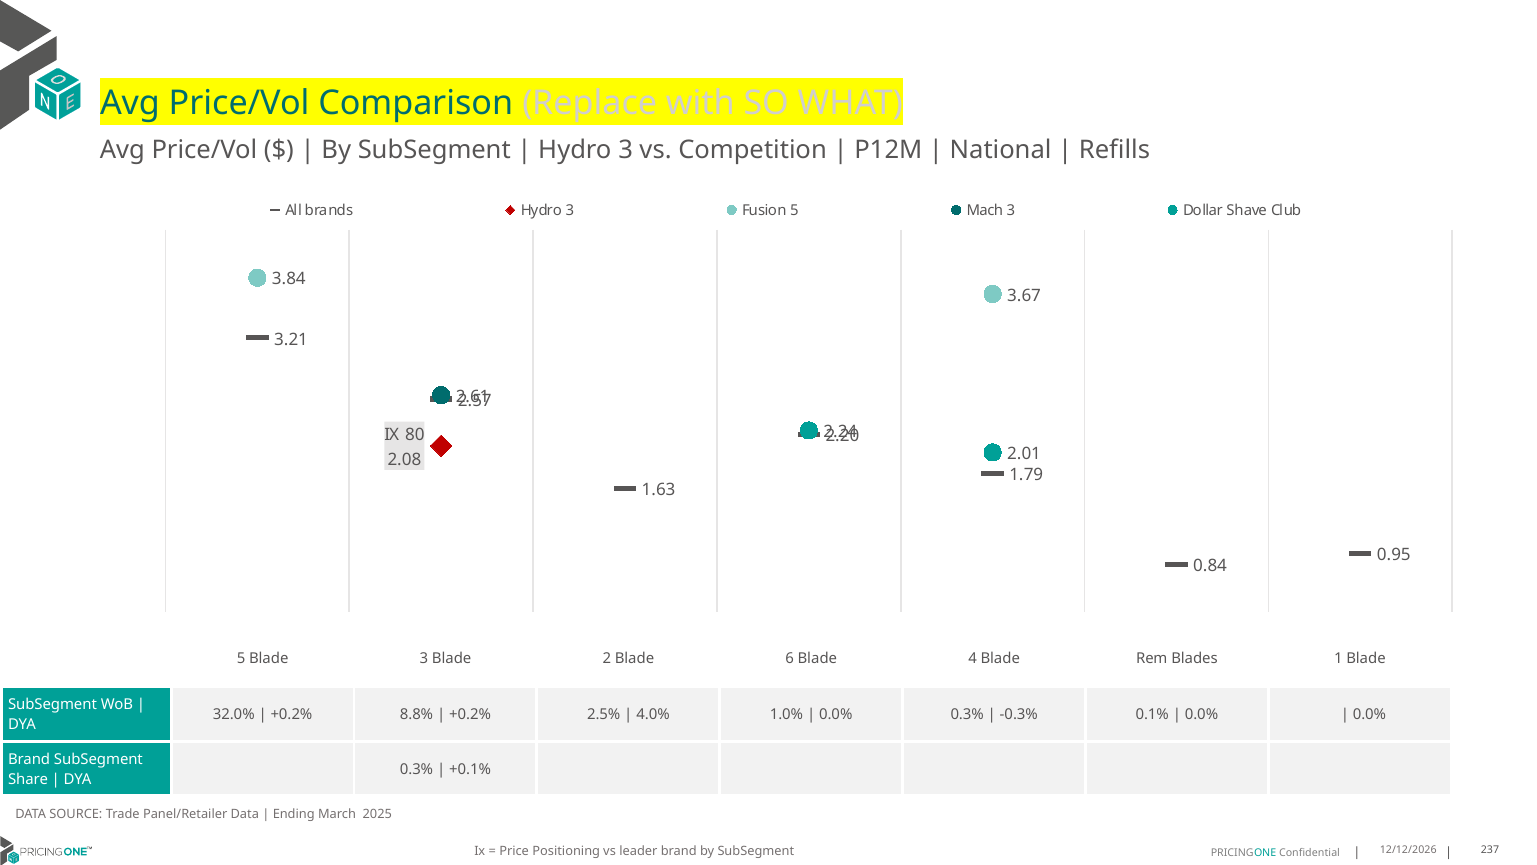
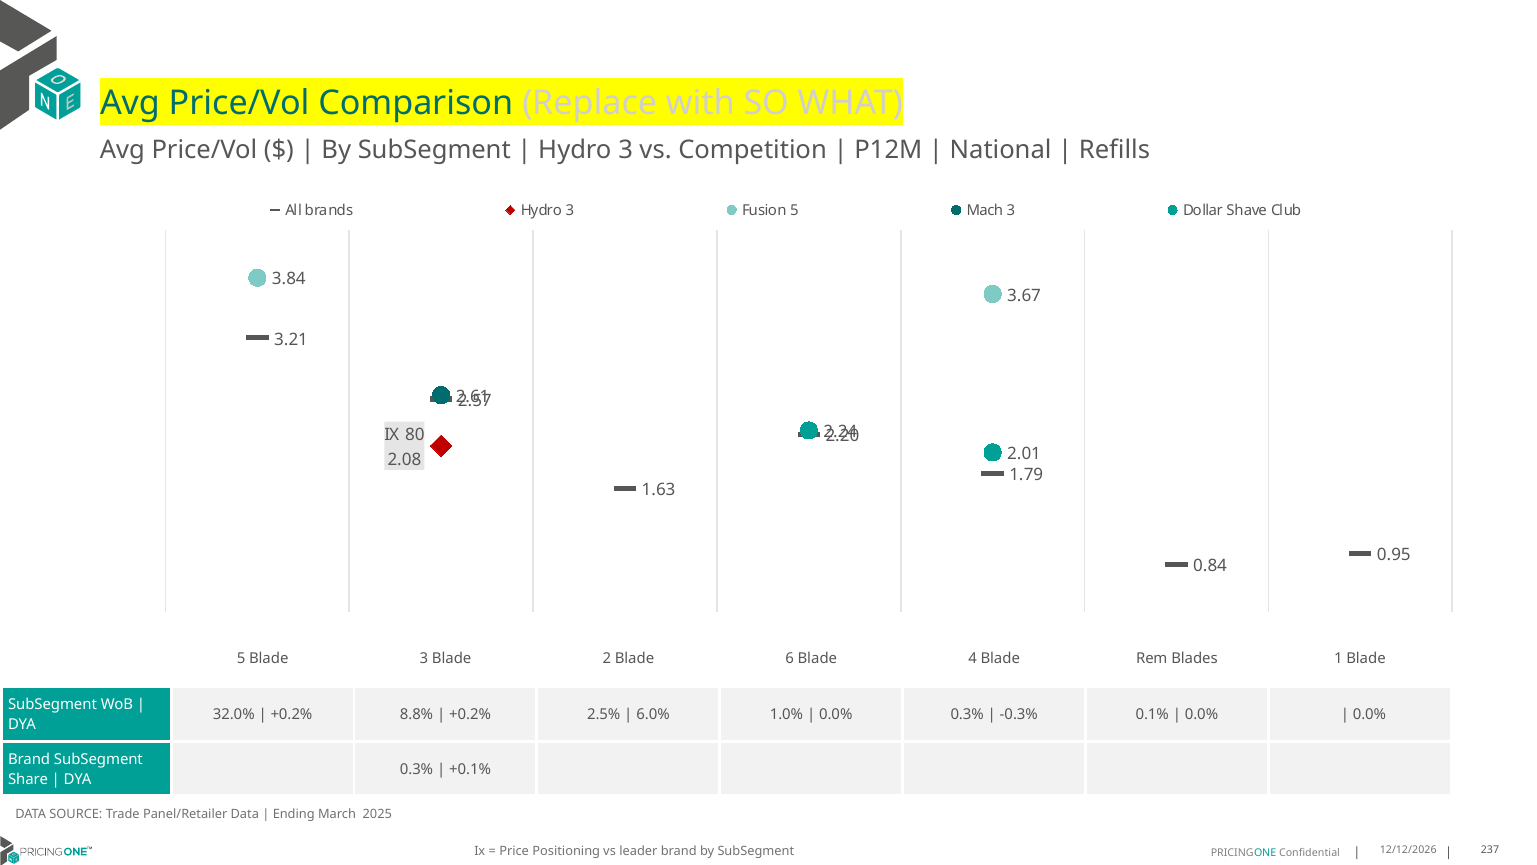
4.0%: 4.0% -> 6.0% (653, 715)
